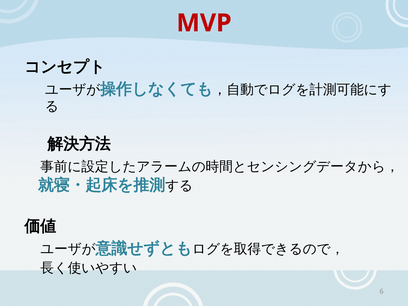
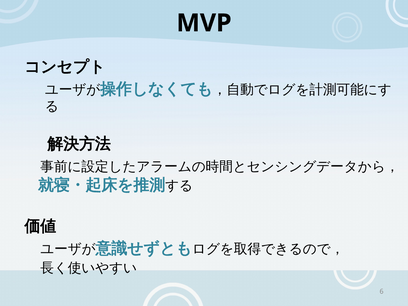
MVP colour: red -> black (204, 23)
